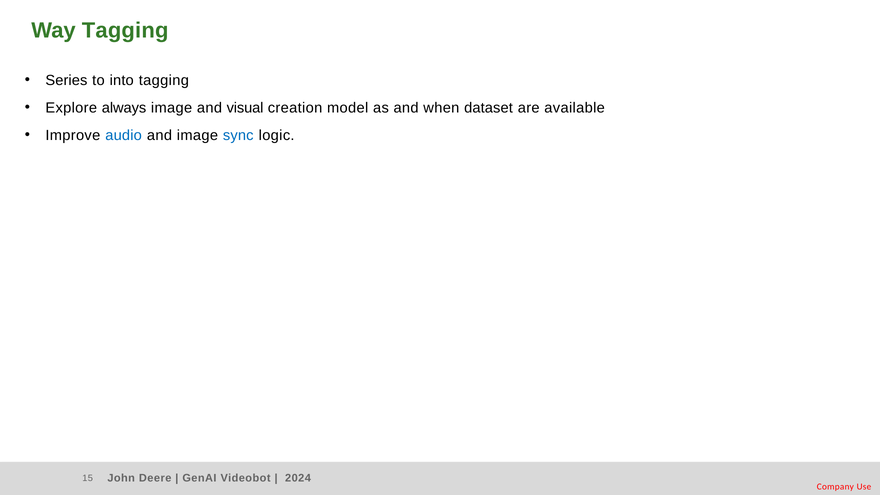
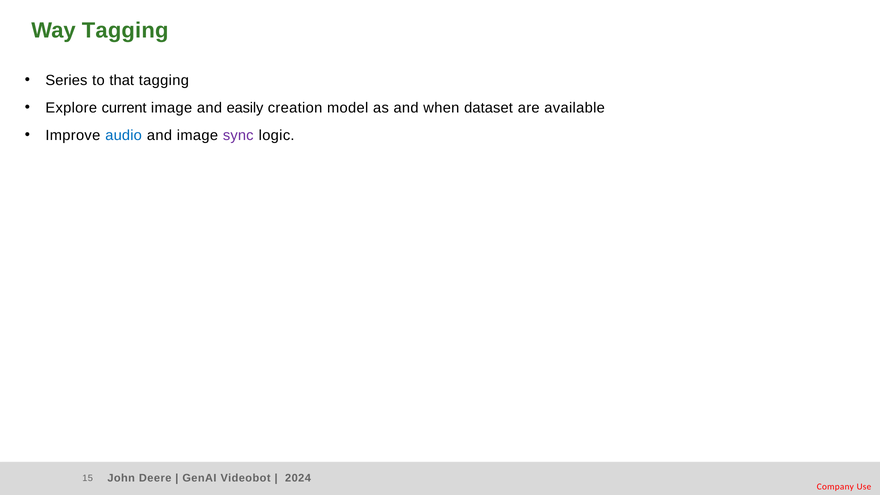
into: into -> that (122, 80)
always: always -> current (124, 108)
visual: visual -> easily (245, 108)
sync colour: blue -> purple (238, 135)
